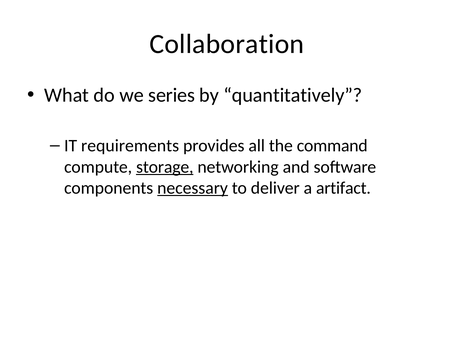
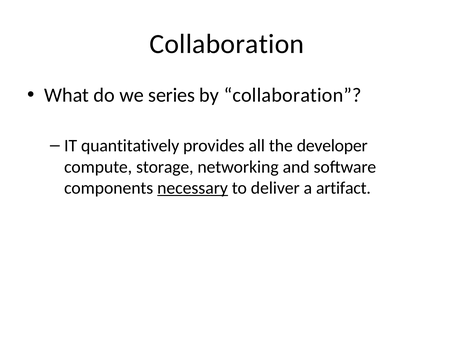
by quantitatively: quantitatively -> collaboration (293, 95)
requirements: requirements -> quantitatively (130, 146)
command: command -> developer (332, 146)
storage underline: present -> none (165, 167)
